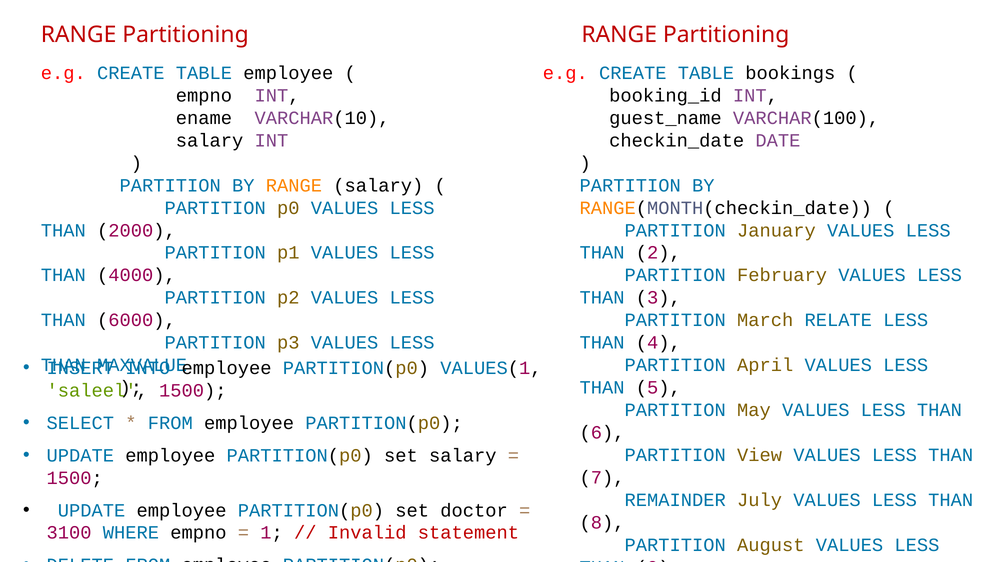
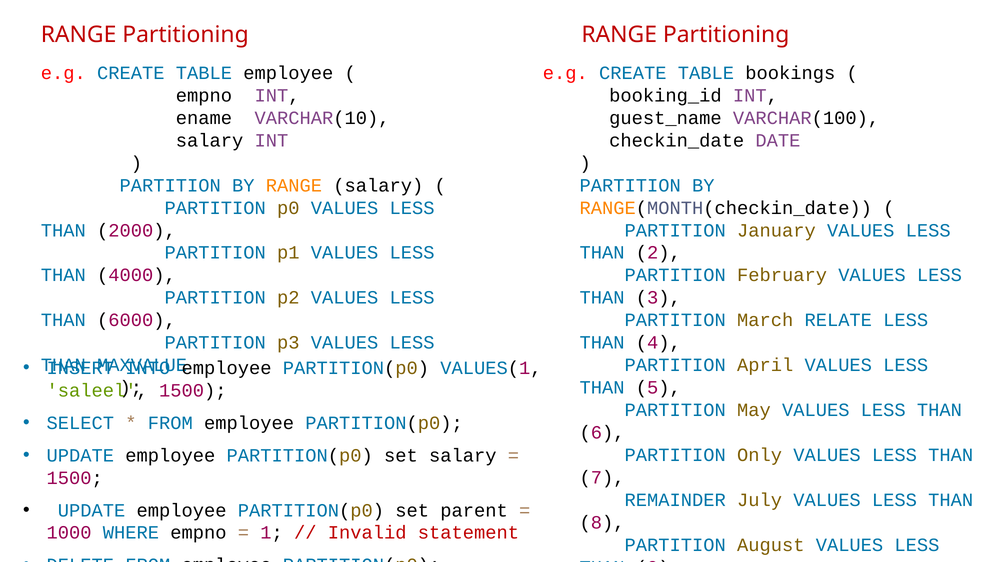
View: View -> Only (760, 456)
doctor: doctor -> parent (474, 511)
3100: 3100 -> 1000 (69, 533)
